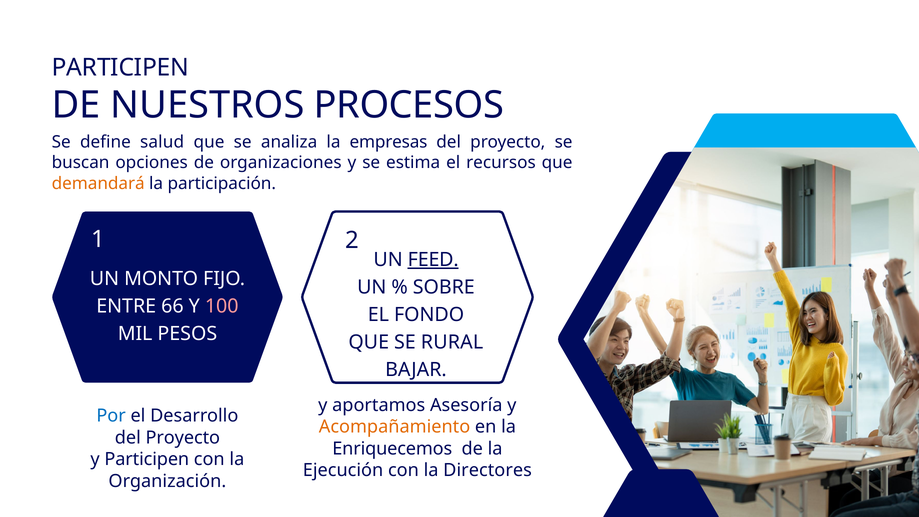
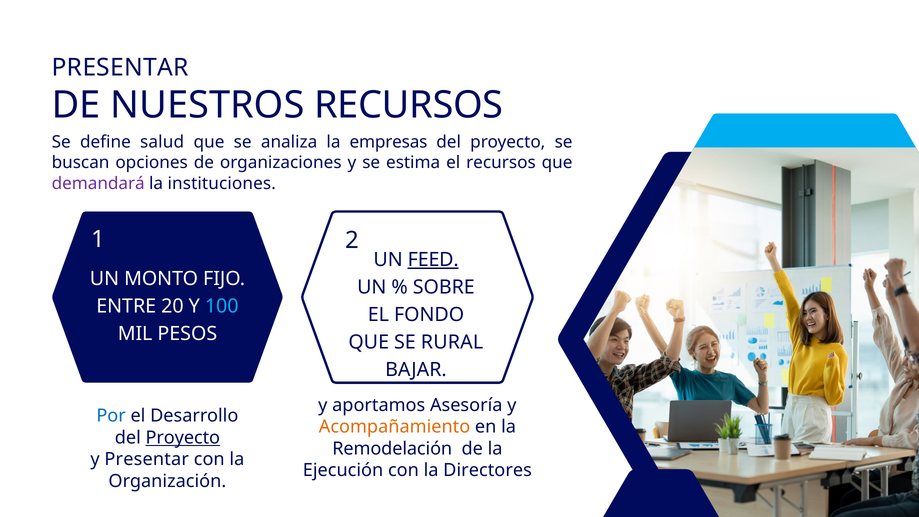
PARTICIPEN: PARTICIPEN -> PRESENTAR (120, 68)
NUESTROS PROCESOS: PROCESOS -> RECURSOS (409, 105)
demandará colour: orange -> purple (98, 183)
participación: participación -> instituciones (222, 183)
66: 66 -> 20 (172, 306)
100 colour: pink -> light blue (222, 306)
Proyecto underline: none -> present (183, 438)
Enriquecemos: Enriquecemos -> Remodelación (392, 449)
y Participen: Participen -> Presentar (147, 459)
